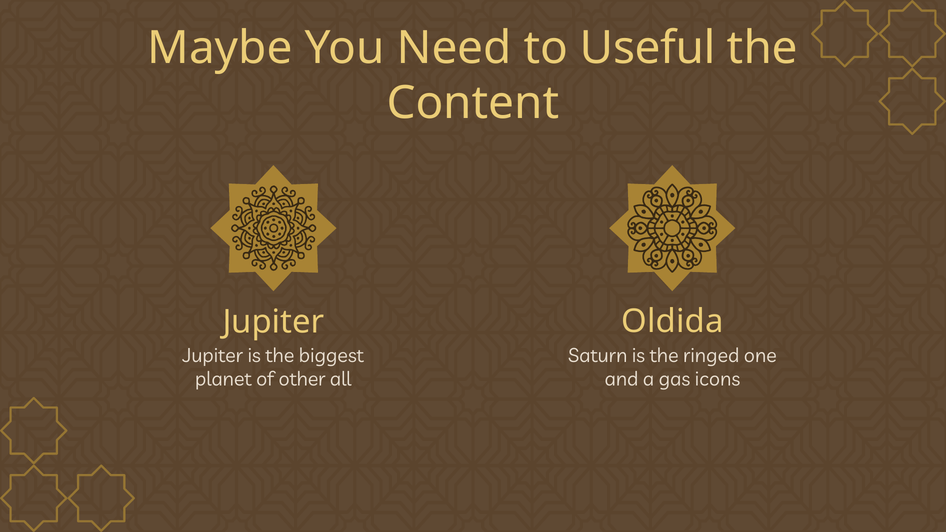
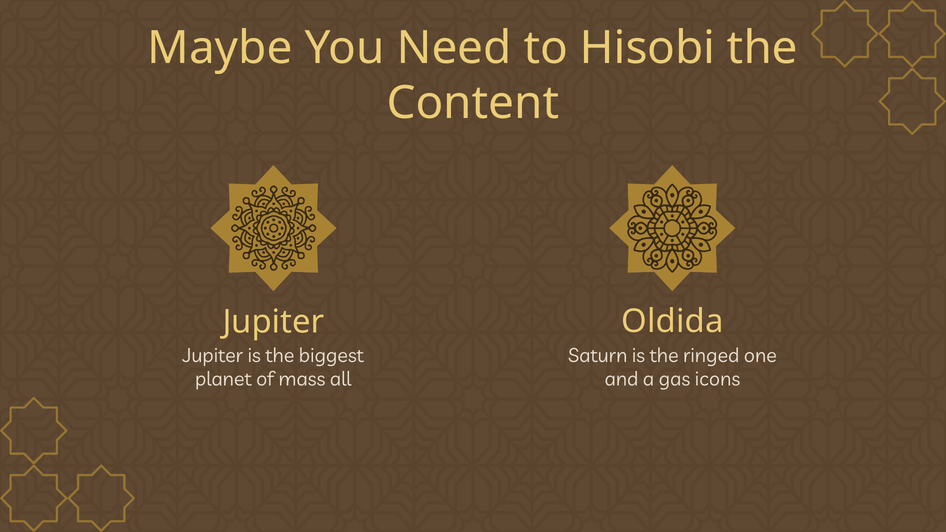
Useful: Useful -> Hisobi (648, 48)
other: other -> mass (302, 379)
